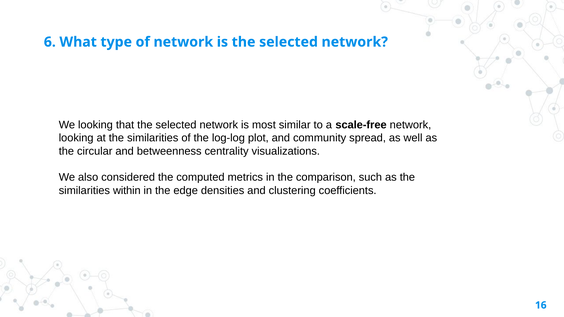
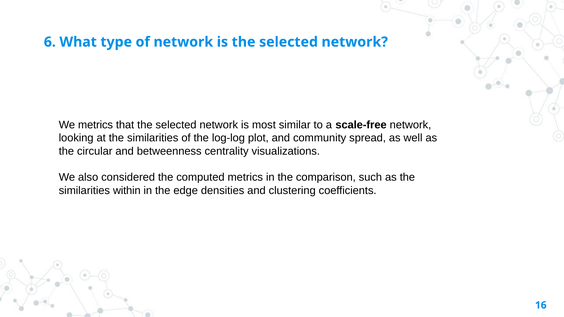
We looking: looking -> metrics (95, 125)
